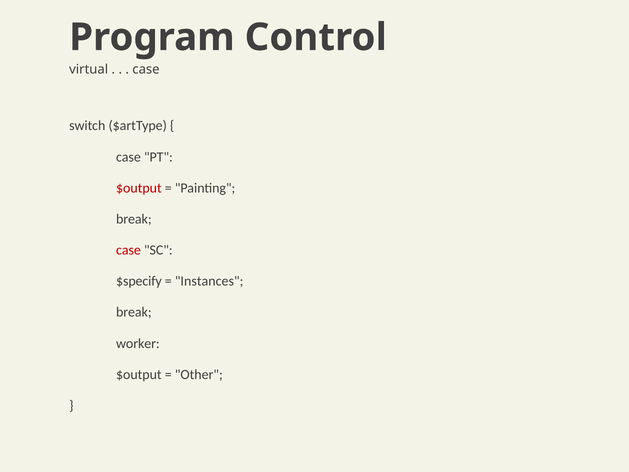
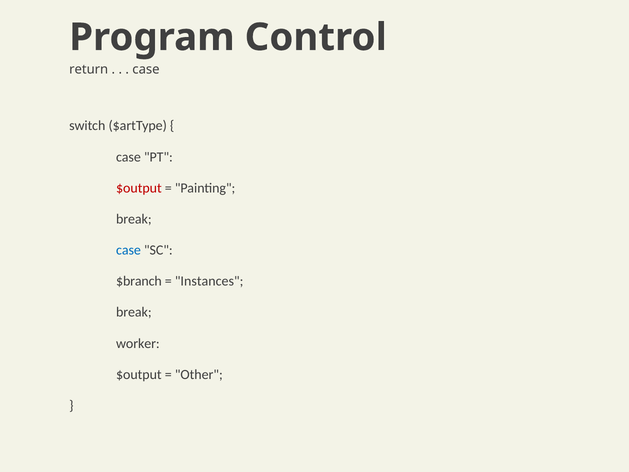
virtual: virtual -> return (89, 70)
case colour: red -> blue (128, 250)
$specify: $specify -> $branch (139, 281)
